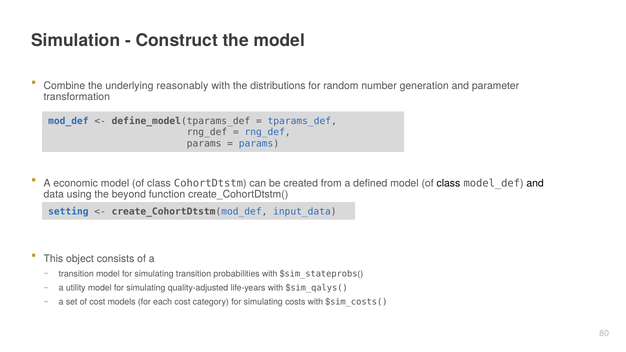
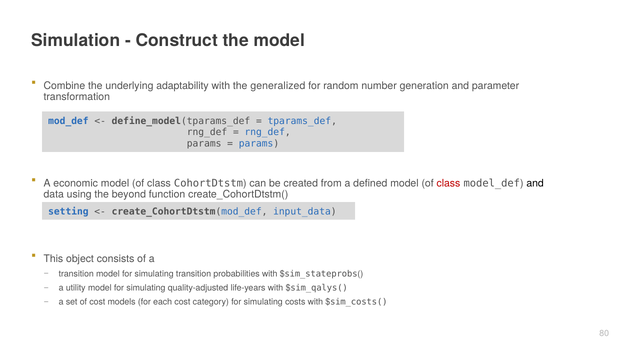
reasonably: reasonably -> adaptability (182, 86)
distributions: distributions -> generalized (278, 86)
class colour: black -> red (448, 183)
